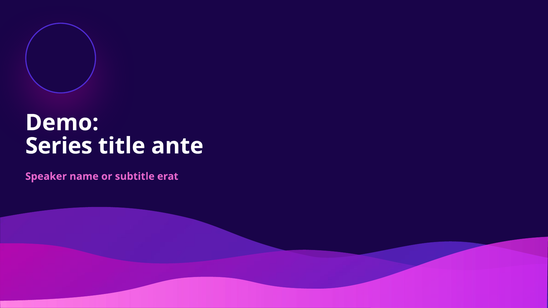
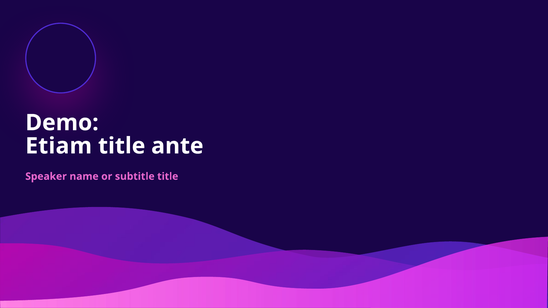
Series: Series -> Etiam (59, 146)
subtitle erat: erat -> title (168, 177)
